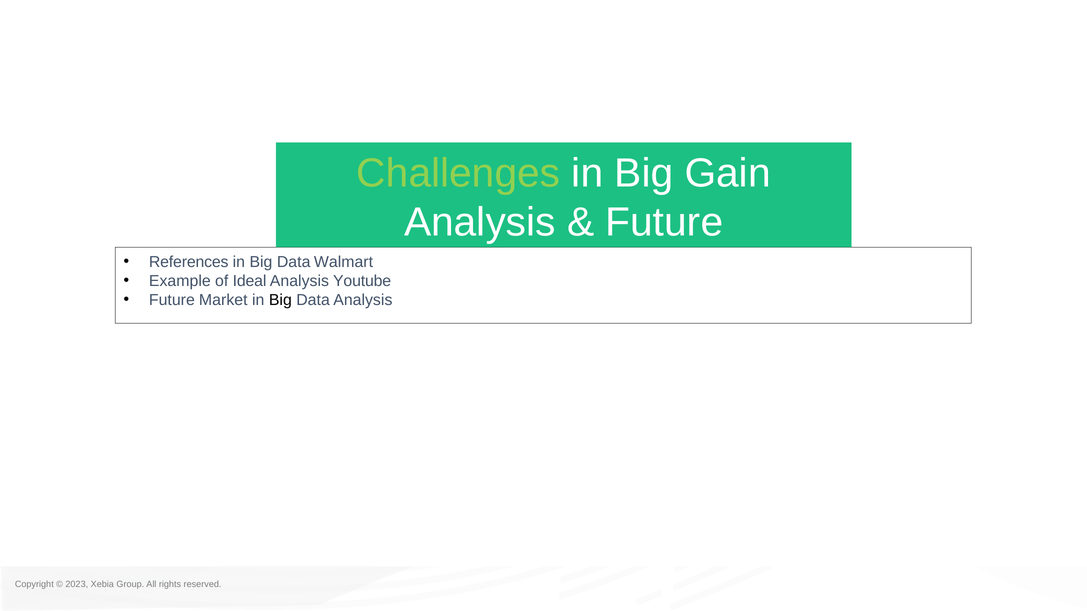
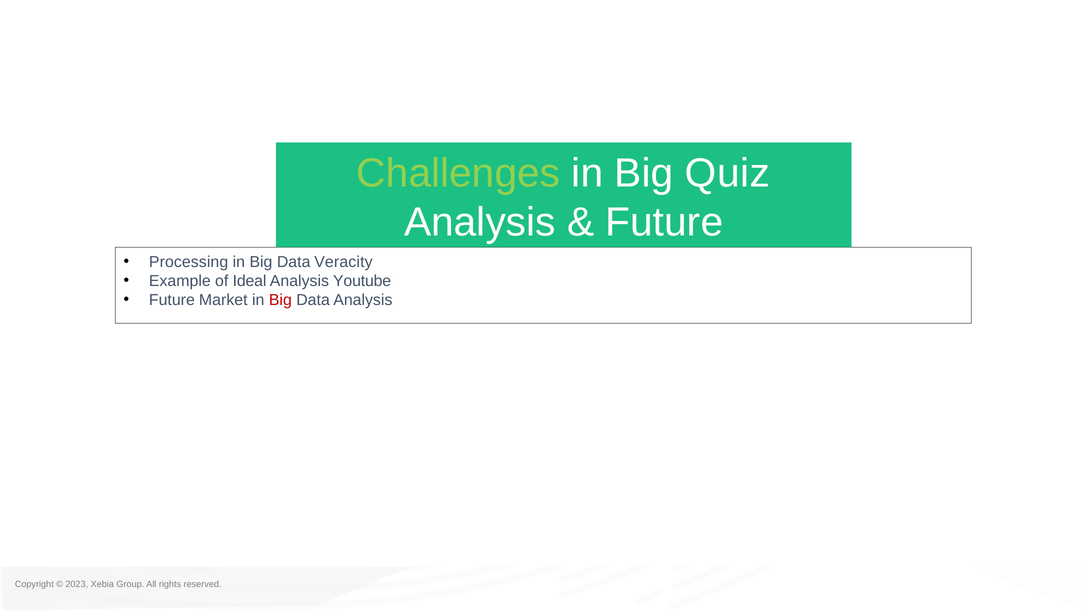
Gain: Gain -> Quiz (727, 173)
References: References -> Processing (189, 262)
Walmart: Walmart -> Veracity (343, 262)
Big colour: black -> red (280, 300)
